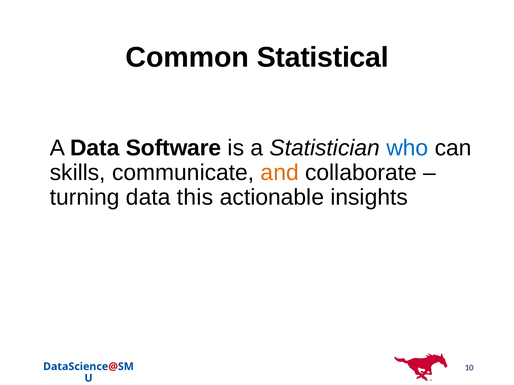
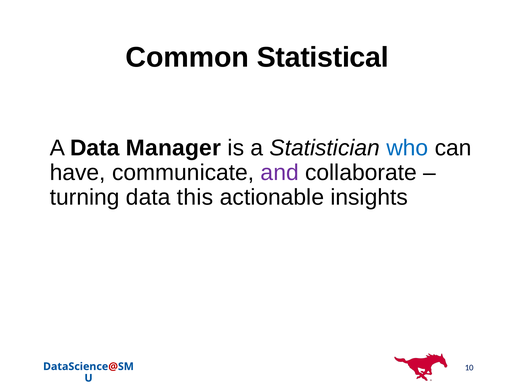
Software: Software -> Manager (173, 148)
skills: skills -> have (78, 173)
and colour: orange -> purple (280, 173)
